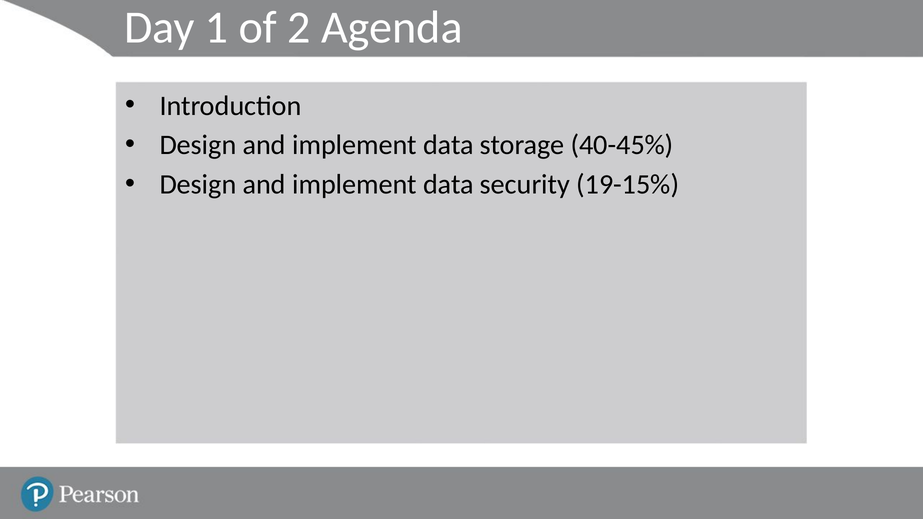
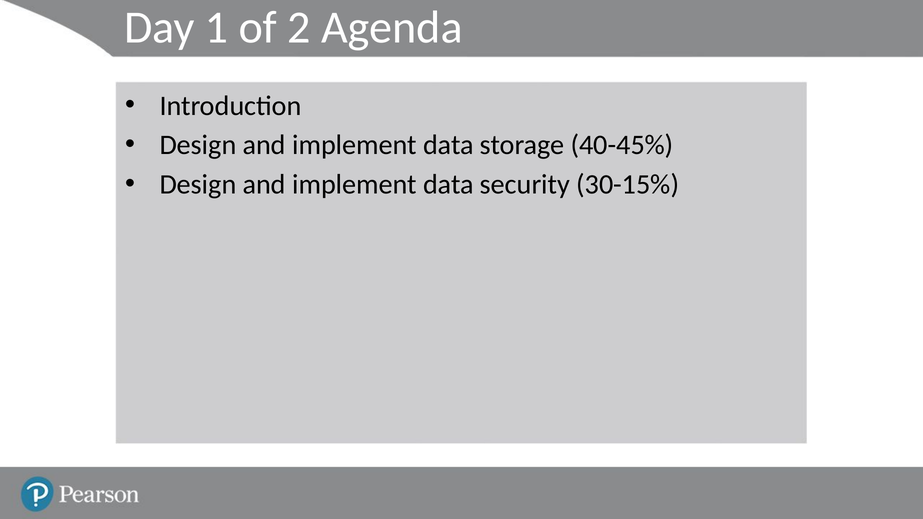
19-15%: 19-15% -> 30-15% (628, 185)
